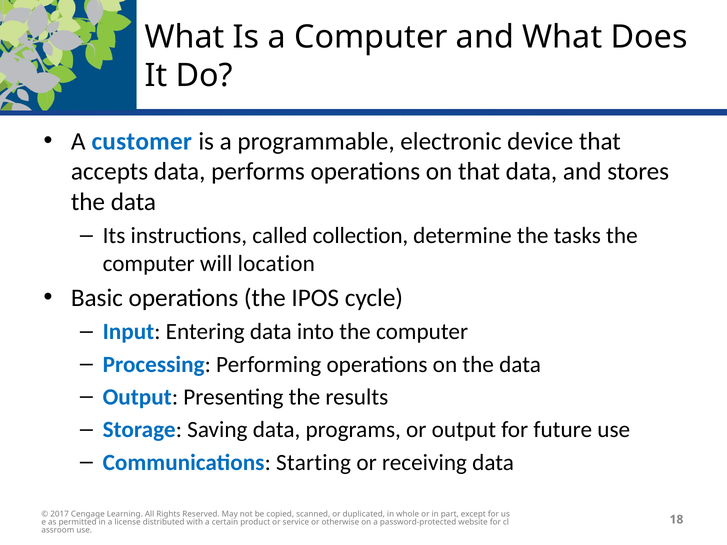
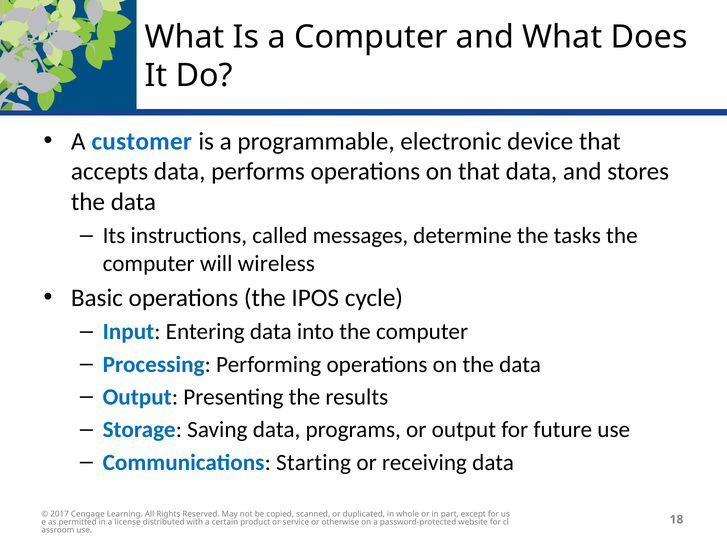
collection: collection -> messages (360, 236)
location: location -> wireless (276, 264)
